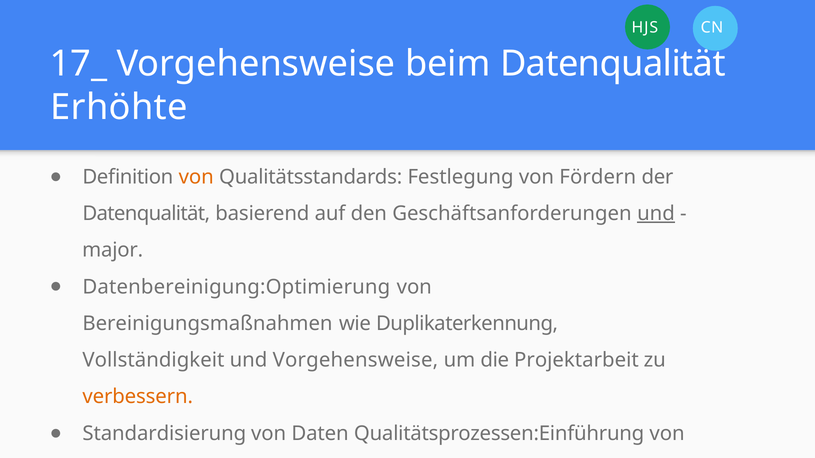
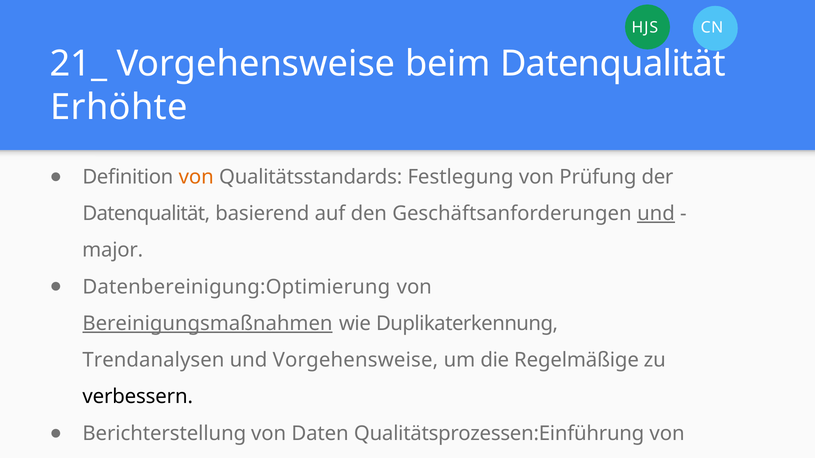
17_: 17_ -> 21_ (78, 64)
Fördern: Fördern -> Prüfung (598, 177)
Bereinigungsmaßnahmen underline: none -> present (207, 324)
Vollständigkeit: Vollständigkeit -> Trendanalysen (153, 360)
Projektarbeit: Projektarbeit -> Regelmäßige (577, 360)
verbessern colour: orange -> black (138, 397)
Standardisierung: Standardisierung -> Berichterstellung (164, 434)
